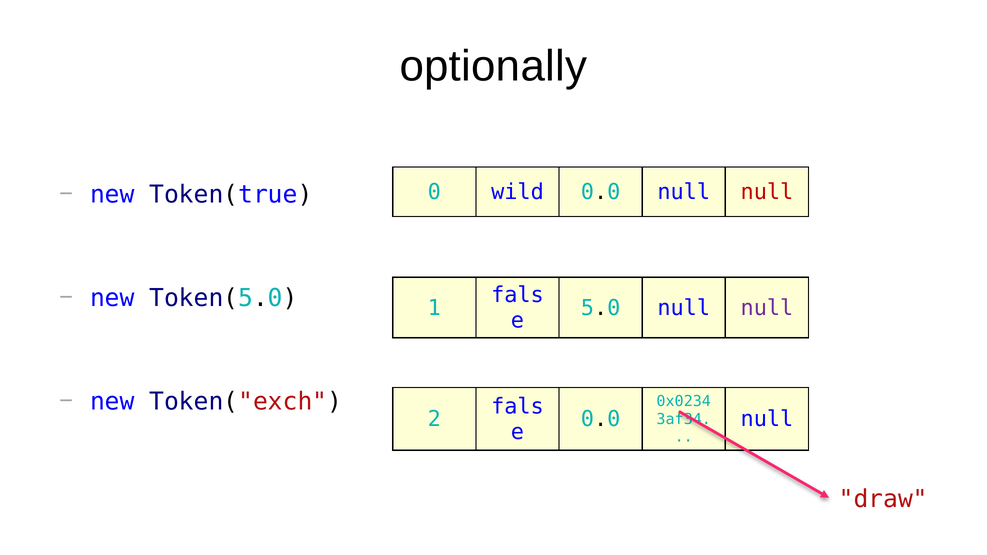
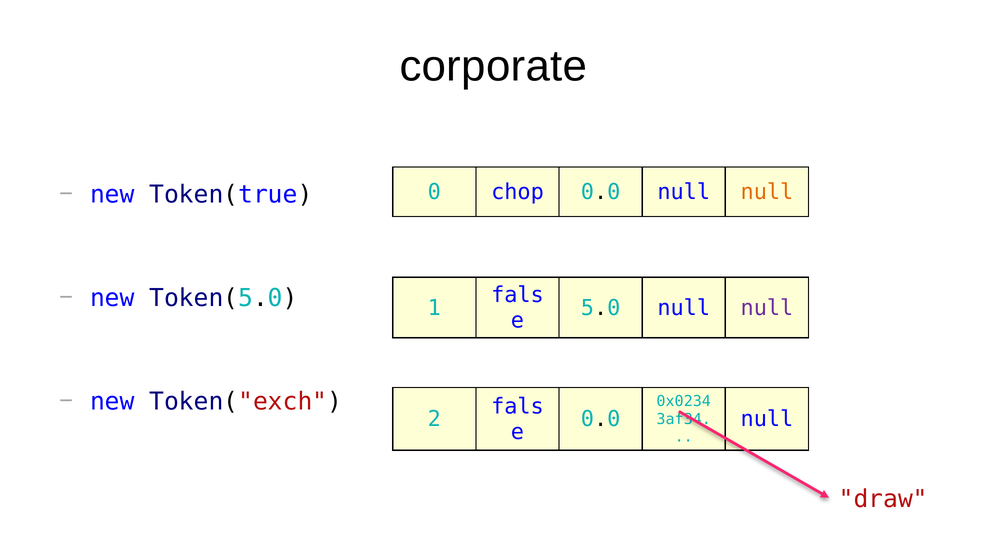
optionally: optionally -> corporate (493, 67)
wild: wild -> chop (517, 192)
null colour: red -> orange (767, 192)
